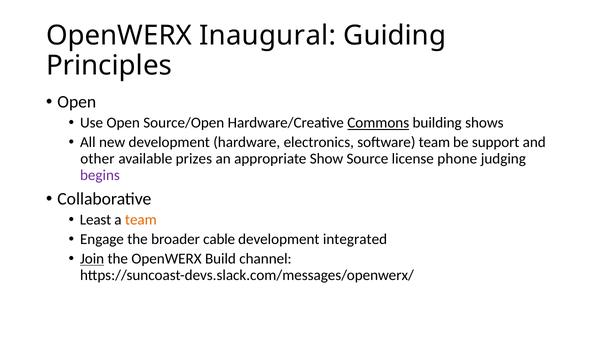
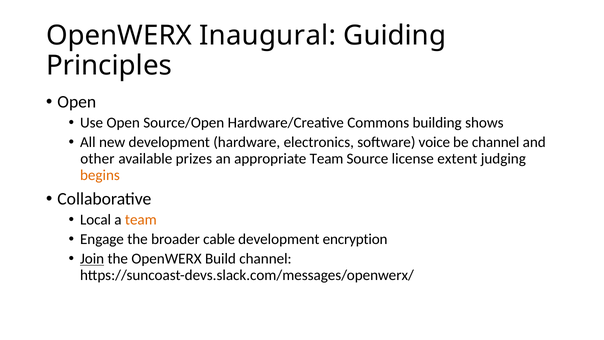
Commons underline: present -> none (378, 123)
software team: team -> voice (434, 142)
be support: support -> channel (496, 142)
appropriate Show: Show -> Team (327, 159)
phone: phone -> extent (457, 159)
begins colour: purple -> orange (100, 175)
Least: Least -> Local (96, 220)
integrated: integrated -> encryption (355, 239)
